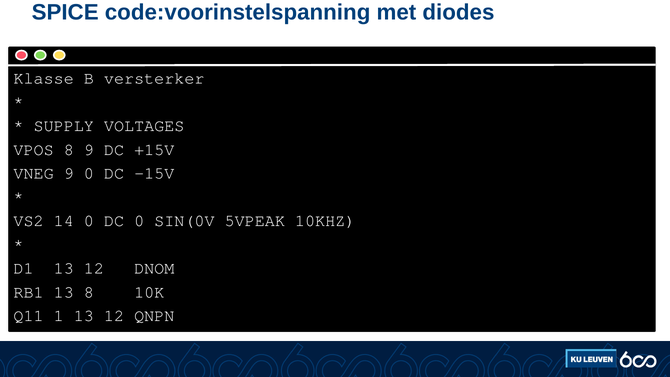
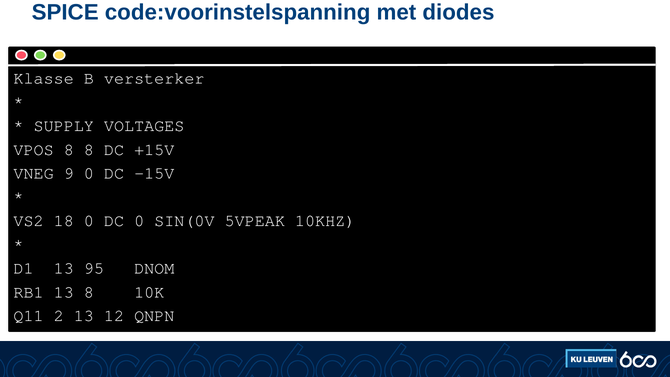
8 9: 9 -> 8 (89, 149)
14: 14 -> 18 (64, 221)
D1 13 12: 12 -> 95 (94, 268)
1: 1 -> 2 (59, 316)
